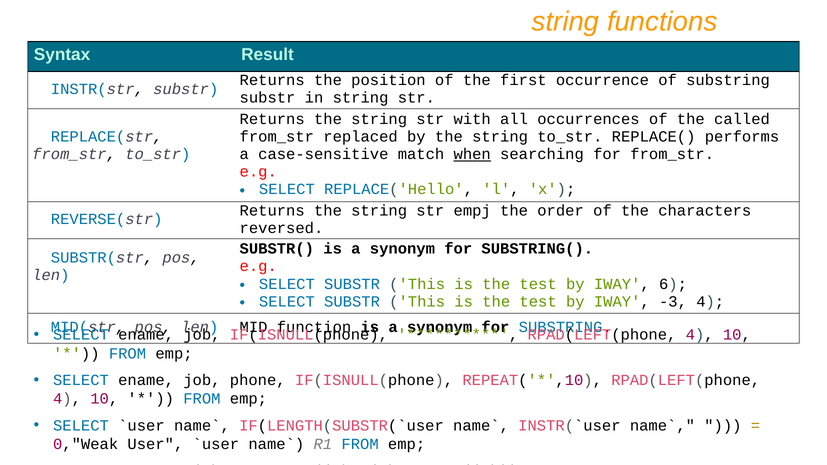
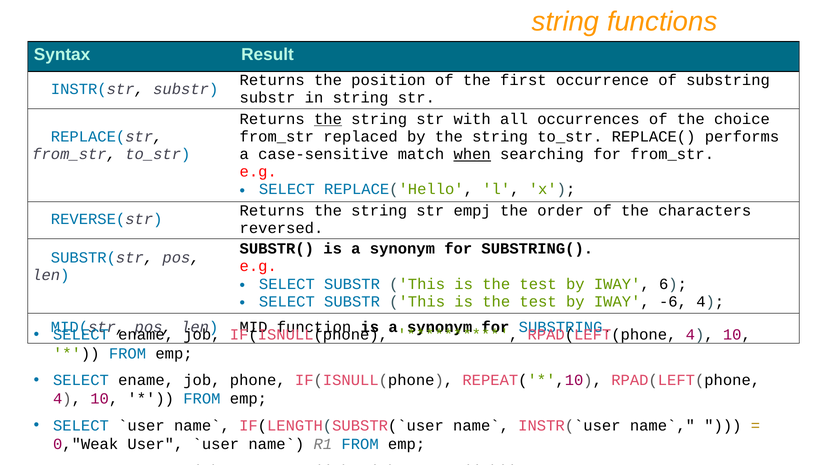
the underline: none -> present (328, 119)
called: called -> choice (742, 119)
-3: -3 -> -6 (673, 302)
